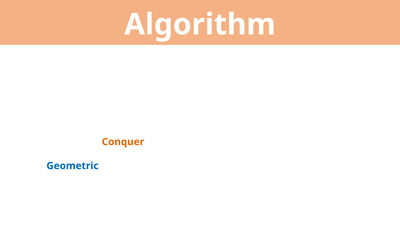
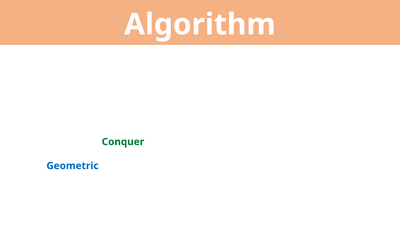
Conquer colour: orange -> green (123, 142)
